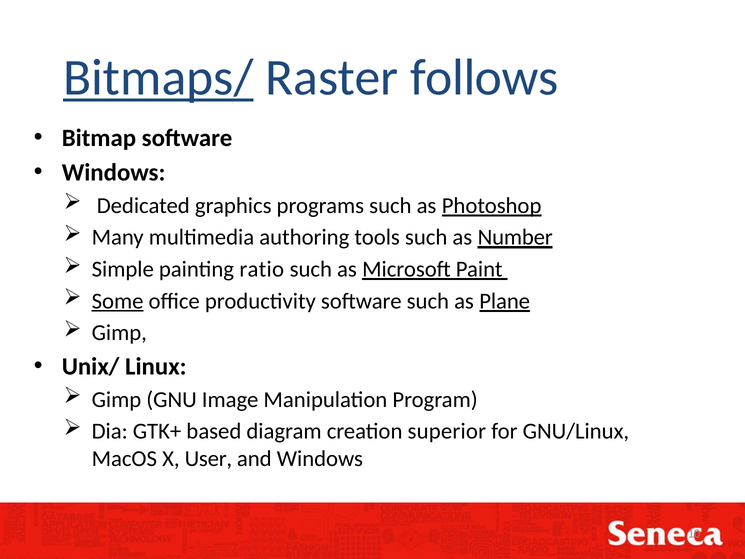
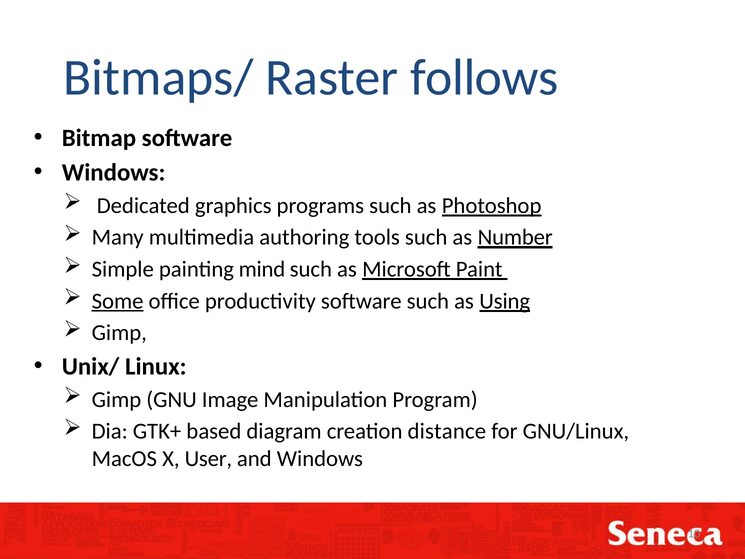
Bitmaps/ underline: present -> none (158, 78)
ratio: ratio -> mind (262, 269)
Plane: Plane -> Using (505, 301)
superior: superior -> distance (447, 431)
